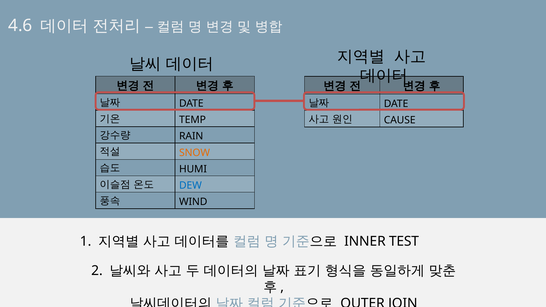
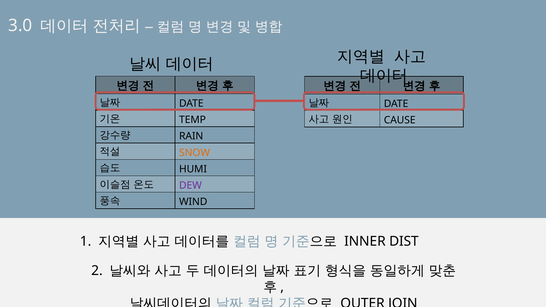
4.6: 4.6 -> 3.0 (20, 26)
DEW colour: blue -> purple (190, 185)
TEST: TEST -> DIST (404, 242)
